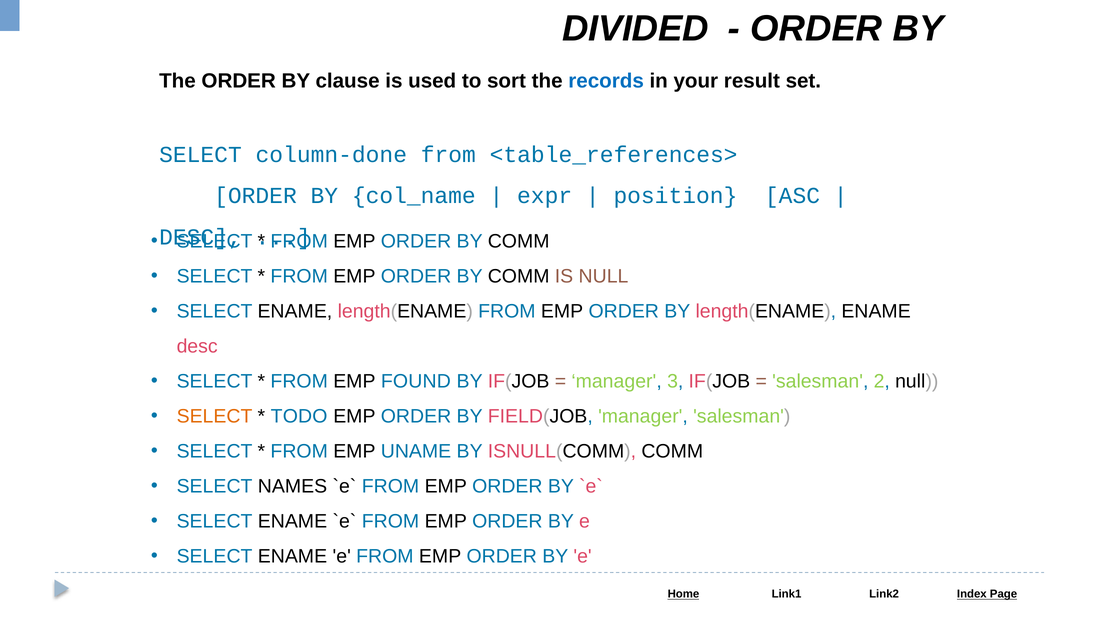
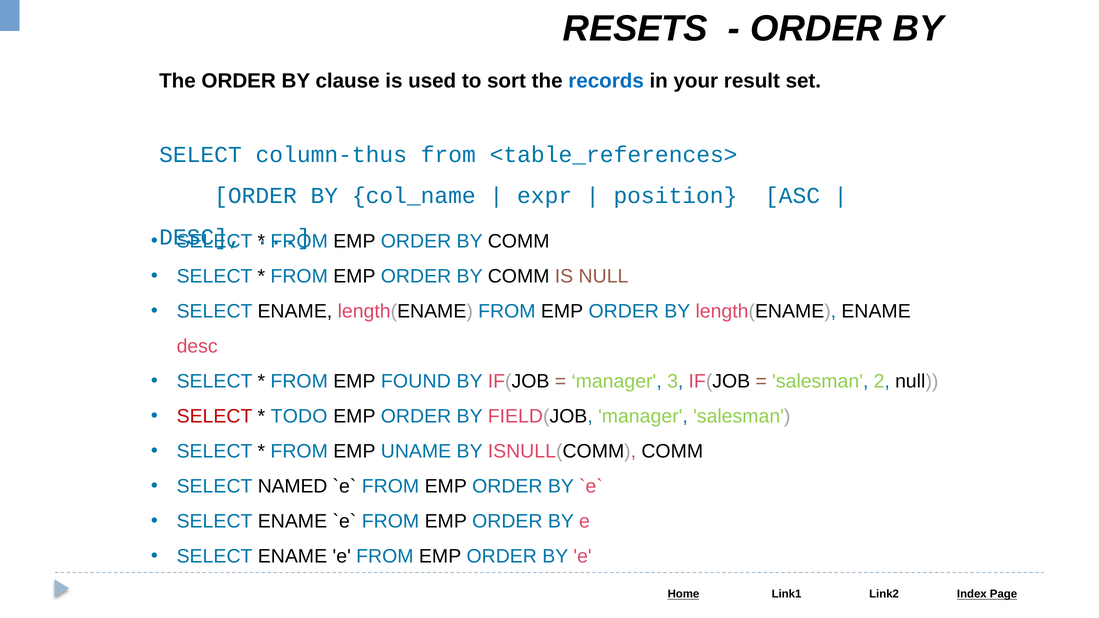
DIVIDED: DIVIDED -> RESETS (635, 29)
column-done: column-done -> column-thus (331, 155)
SELECT colour: orange -> red (215, 416)
NAMES: NAMES -> NAMED (293, 486)
